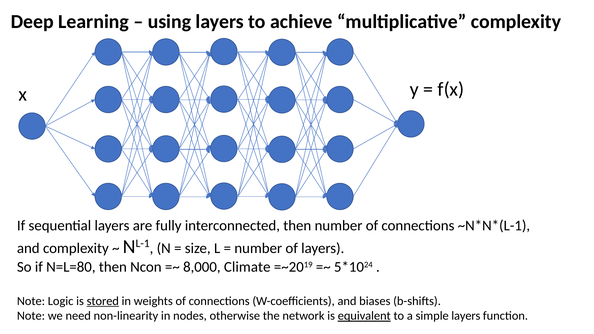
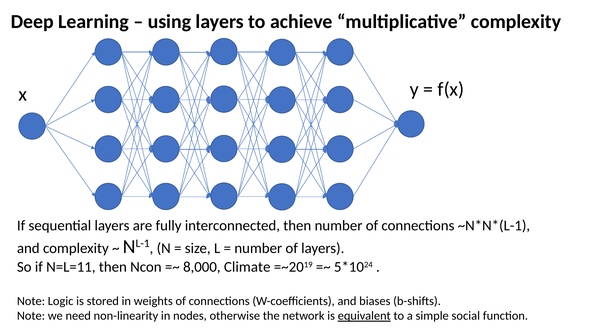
N=L=80: N=L=80 -> N=L=11 (71, 267)
stored underline: present -> none (103, 301)
simple layers: layers -> social (466, 316)
